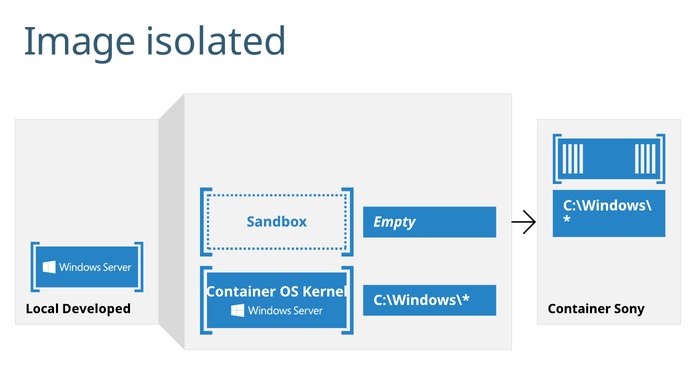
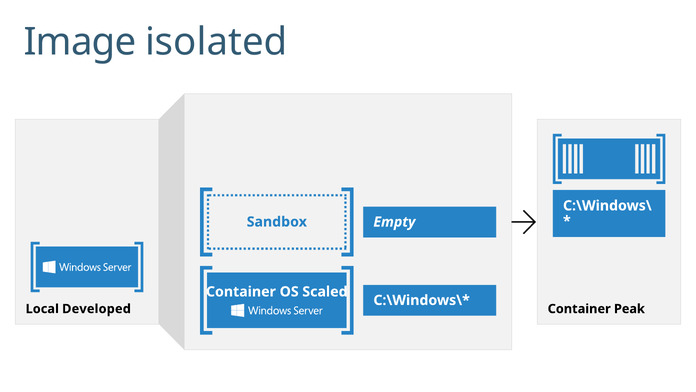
Kernel: Kernel -> Scaled (325, 291)
Sony: Sony -> Peak (629, 308)
